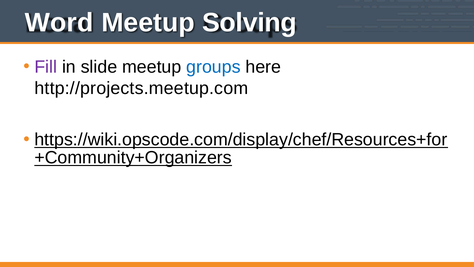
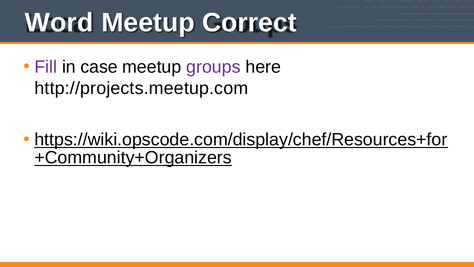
Solving: Solving -> Correct (249, 23)
slide: slide -> case (99, 67)
groups colour: blue -> purple (213, 67)
